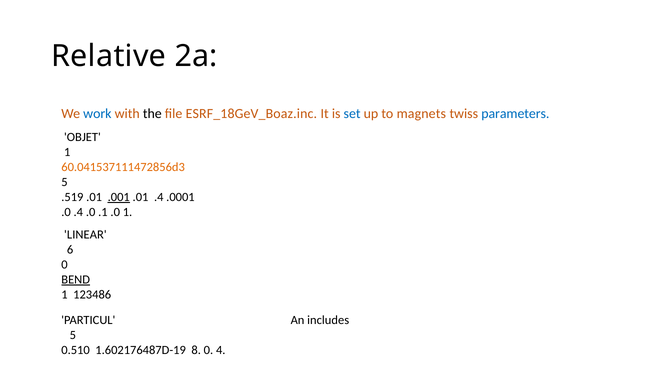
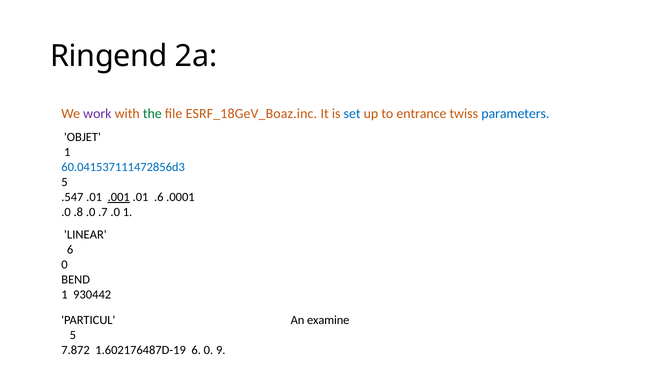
Relative: Relative -> Ringend (109, 56)
work colour: blue -> purple (97, 114)
the colour: black -> green (152, 114)
magnets: magnets -> entrance (421, 114)
60.041537111472856d3 colour: orange -> blue (123, 167)
.519: .519 -> .547 (72, 197)
.01 .4: .4 -> .6 (159, 197)
.0 .4: .4 -> .8 (78, 212)
.1: .1 -> .7 (103, 212)
BEND underline: present -> none (76, 279)
123486: 123486 -> 930442 (92, 294)
includes: includes -> examine (328, 320)
0.510: 0.510 -> 7.872 (76, 350)
1.602176487D-19 8: 8 -> 6 (196, 350)
4: 4 -> 9 (221, 350)
